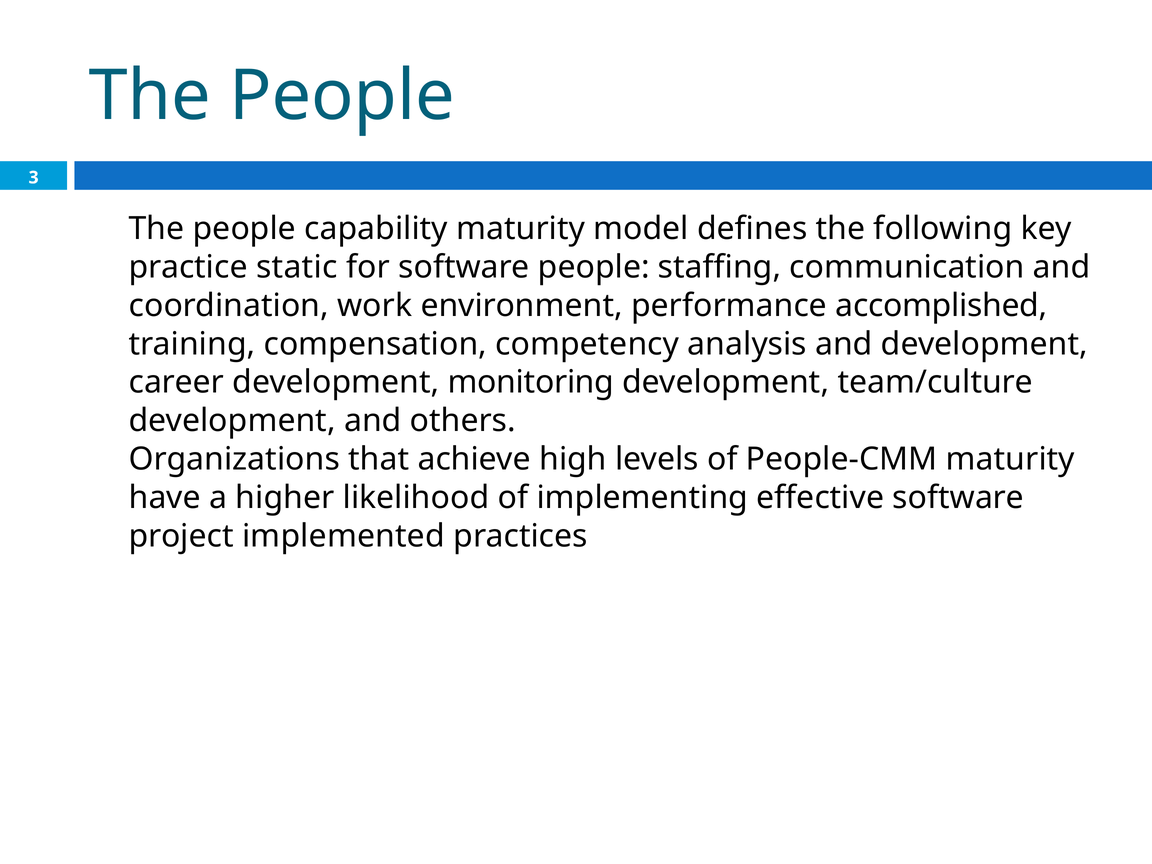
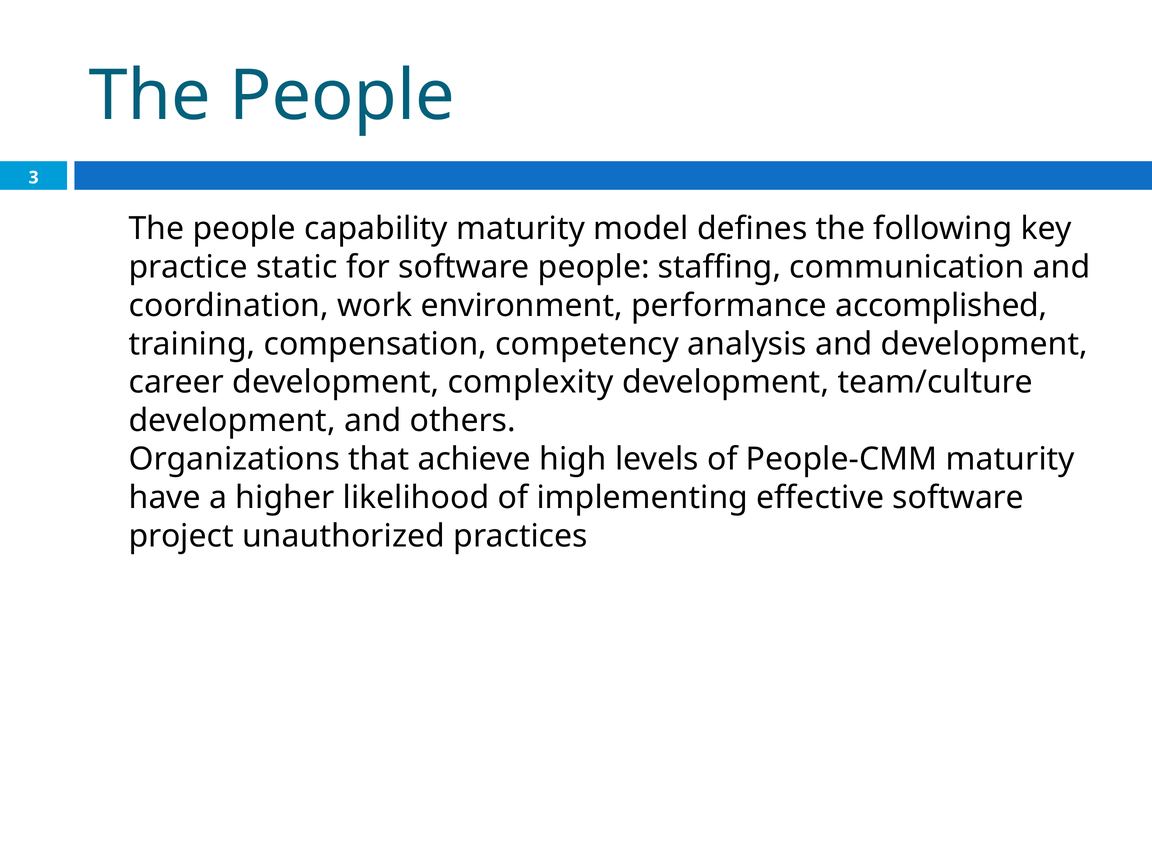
monitoring: monitoring -> complexity (531, 382)
implemented: implemented -> unauthorized (343, 536)
